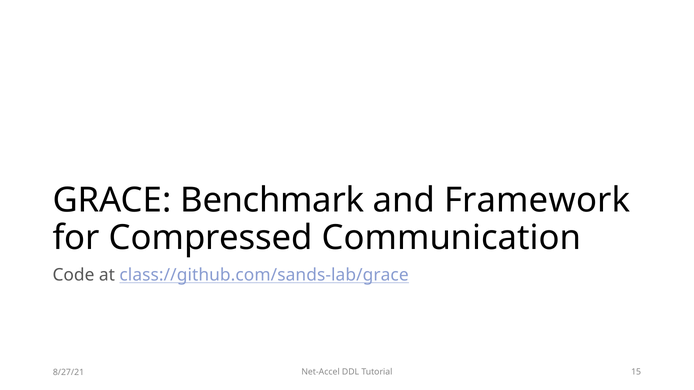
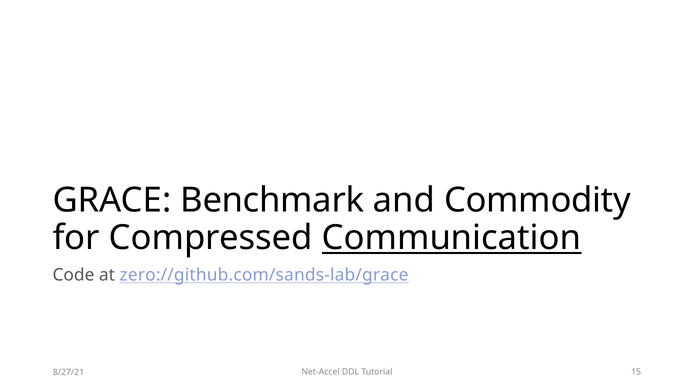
Framework: Framework -> Commodity (537, 201)
Communication underline: none -> present (452, 238)
class://github.com/sands-lab/grace: class://github.com/sands-lab/grace -> zero://github.com/sands-lab/grace (264, 275)
